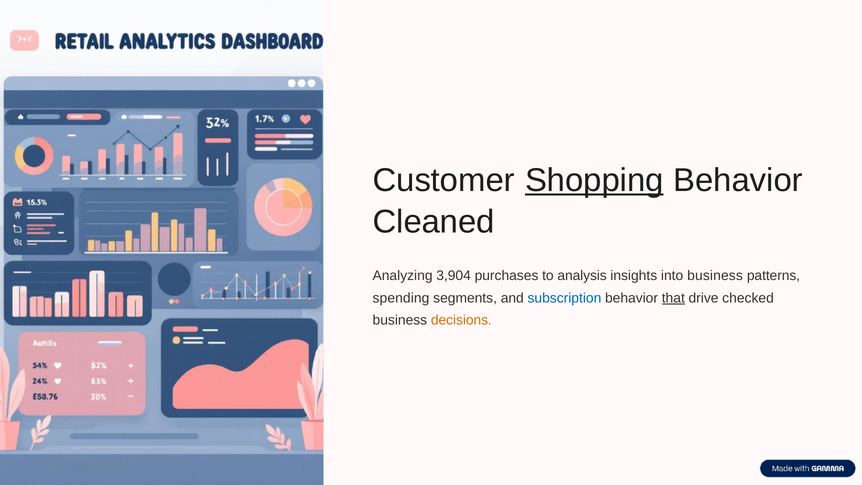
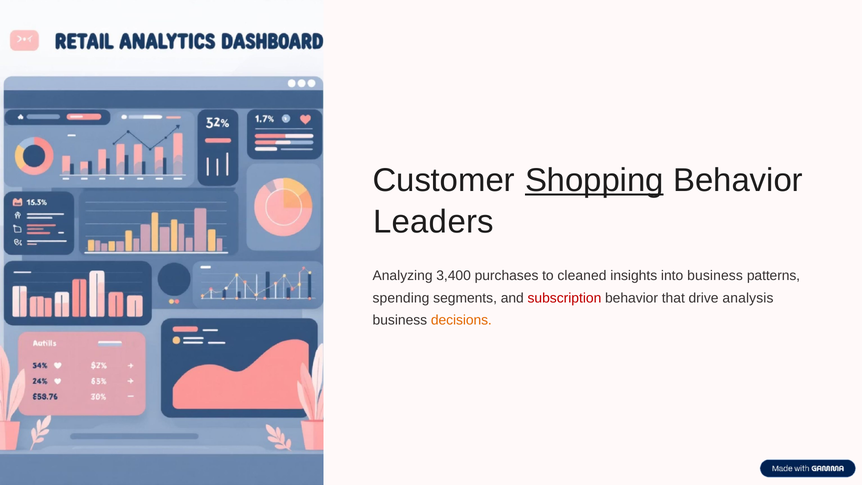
Cleaned: Cleaned -> Leaders (433, 222)
3,904: 3,904 -> 3,400 (454, 275)
analysis: analysis -> cleaned (582, 275)
subscription colour: blue -> red (564, 298)
that underline: present -> none (673, 298)
checked: checked -> analysis (748, 298)
